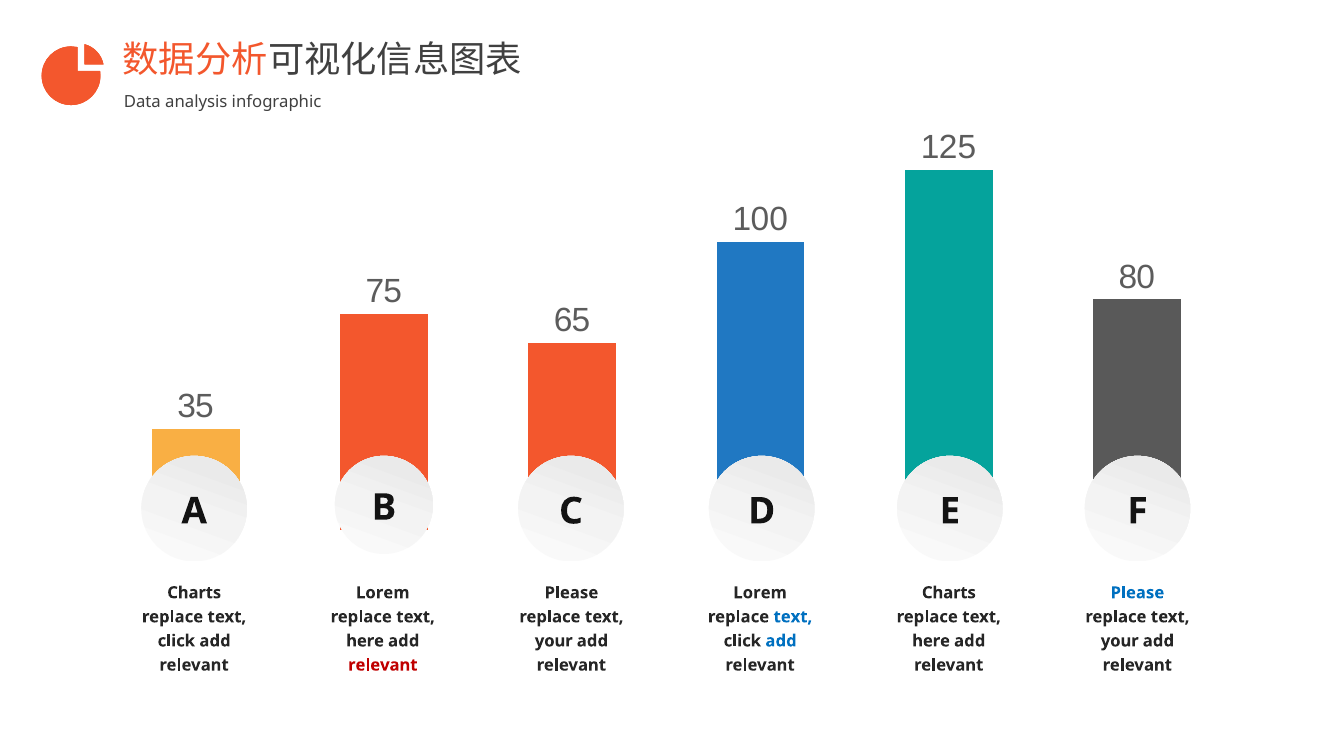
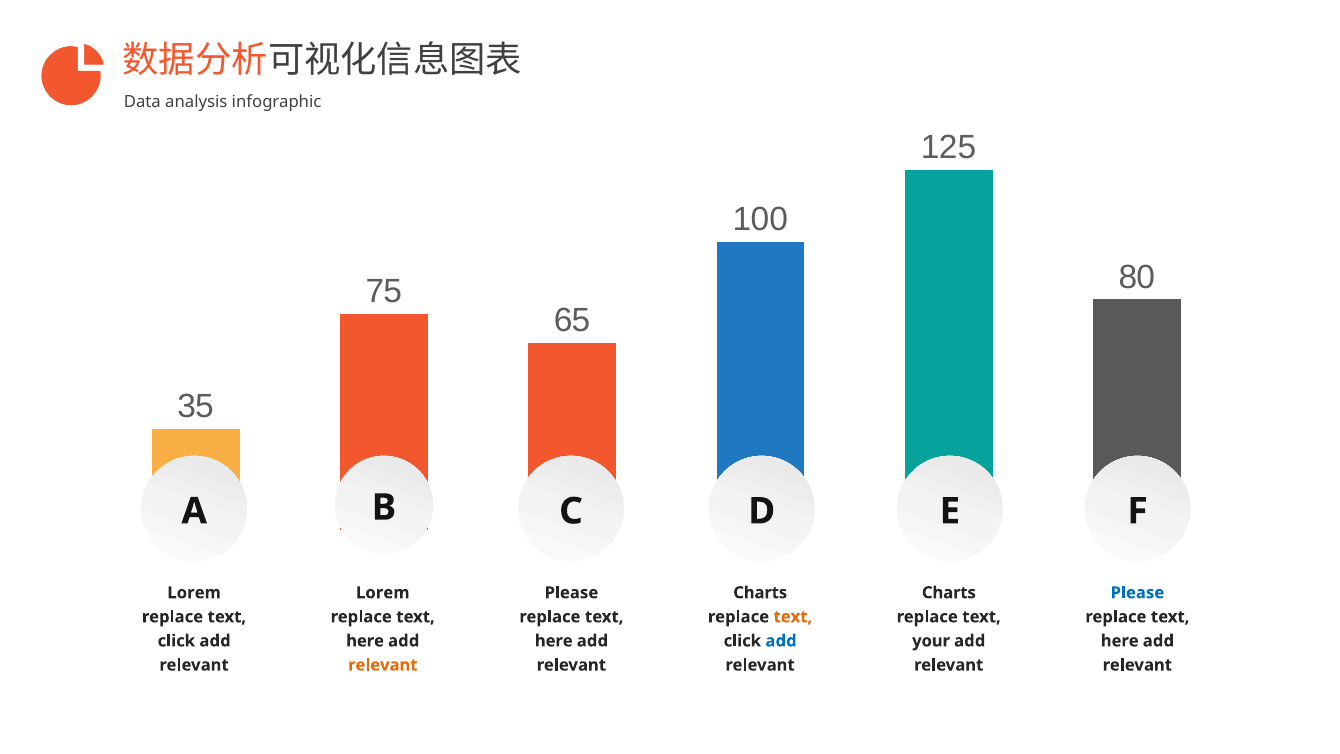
Charts: Charts -> Lorem (194, 593)
Lorem: Lorem -> Charts (760, 593)
text colour: blue -> orange (793, 617)
your: your -> here (554, 641)
here: here -> your (931, 641)
your: your -> here (1120, 641)
relevant colour: red -> orange (383, 665)
